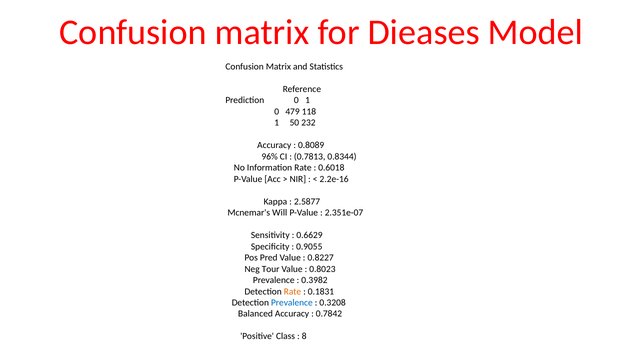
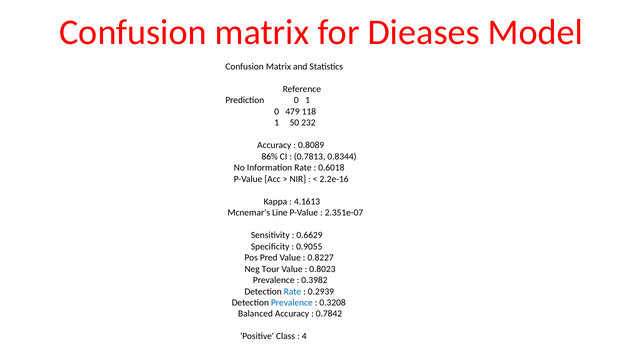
96%: 96% -> 86% (270, 157)
2.5877: 2.5877 -> 4.1613 (307, 202)
Will: Will -> Line (280, 213)
Rate colour: orange -> blue (292, 292)
0.1831: 0.1831 -> 0.2939 (321, 292)
8: 8 -> 4 (304, 337)
